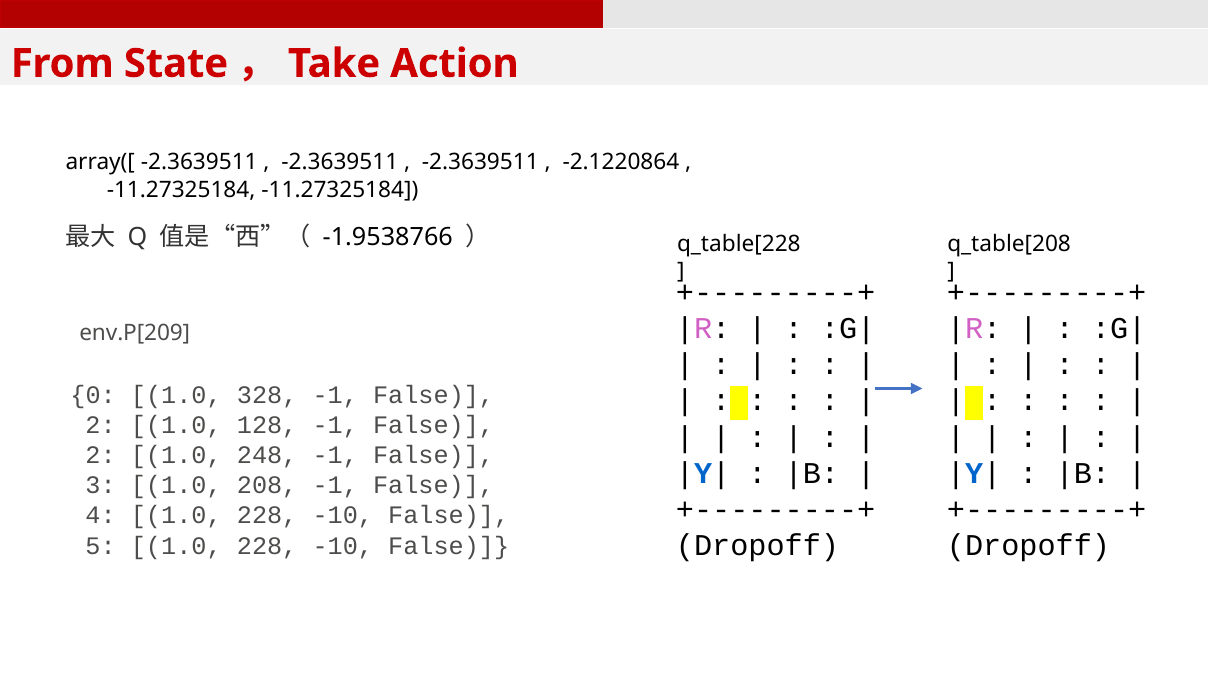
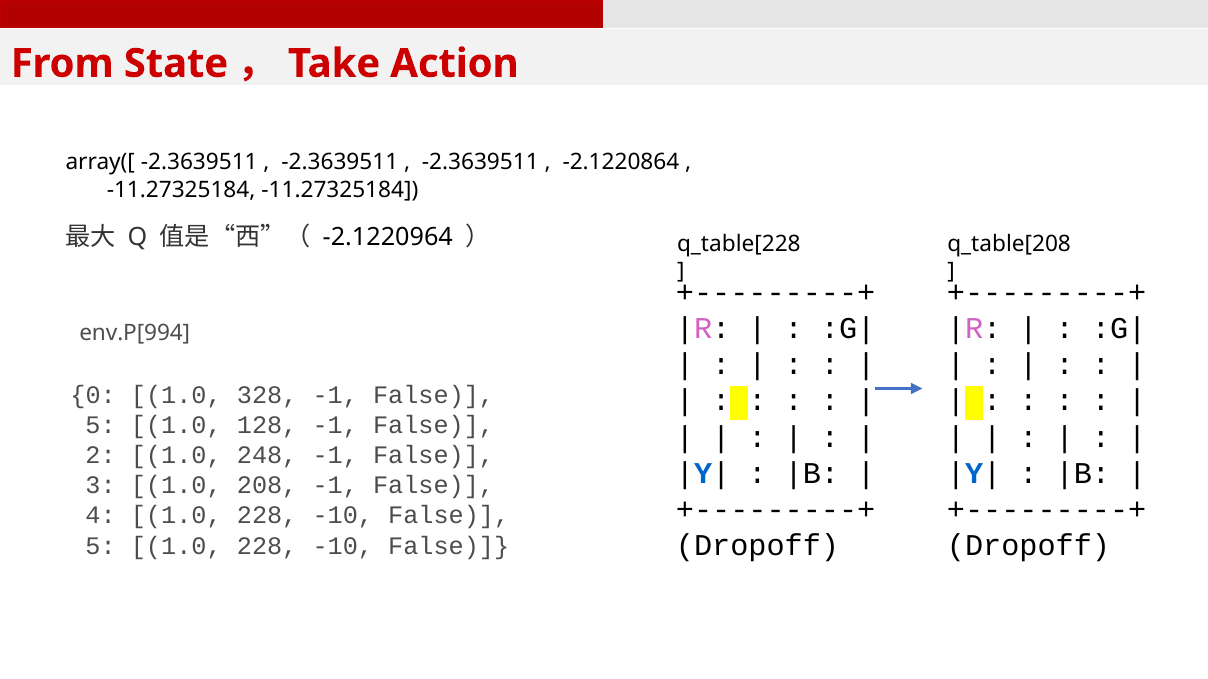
-1.9538766: -1.9538766 -> -2.1220964 (388, 237)
env.P[209: env.P[209 -> env.P[994 (135, 333)
2: 2 -> 5 (101, 425)
